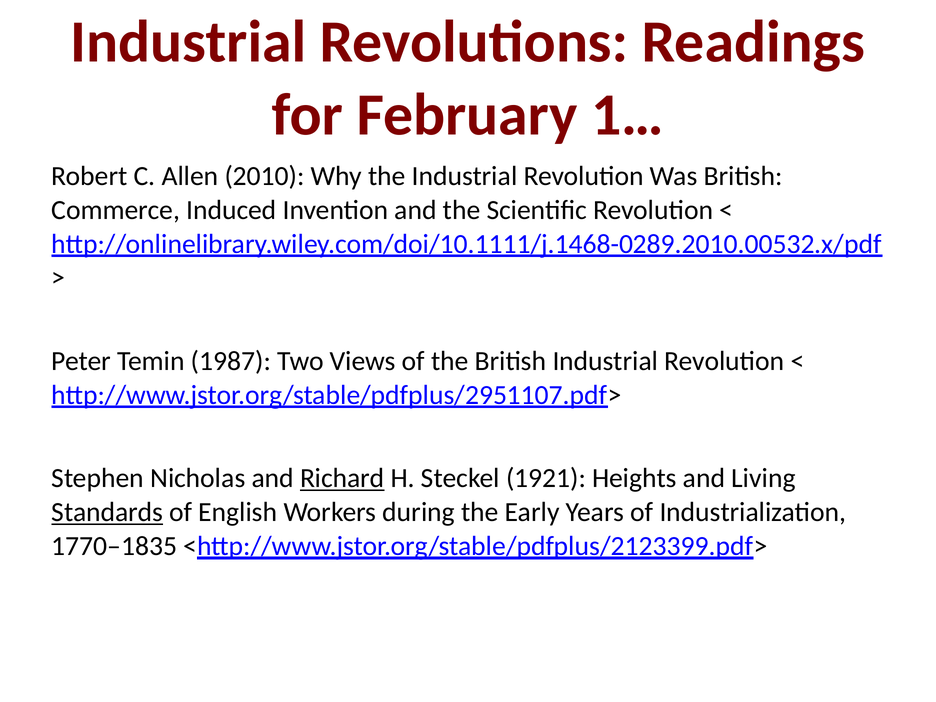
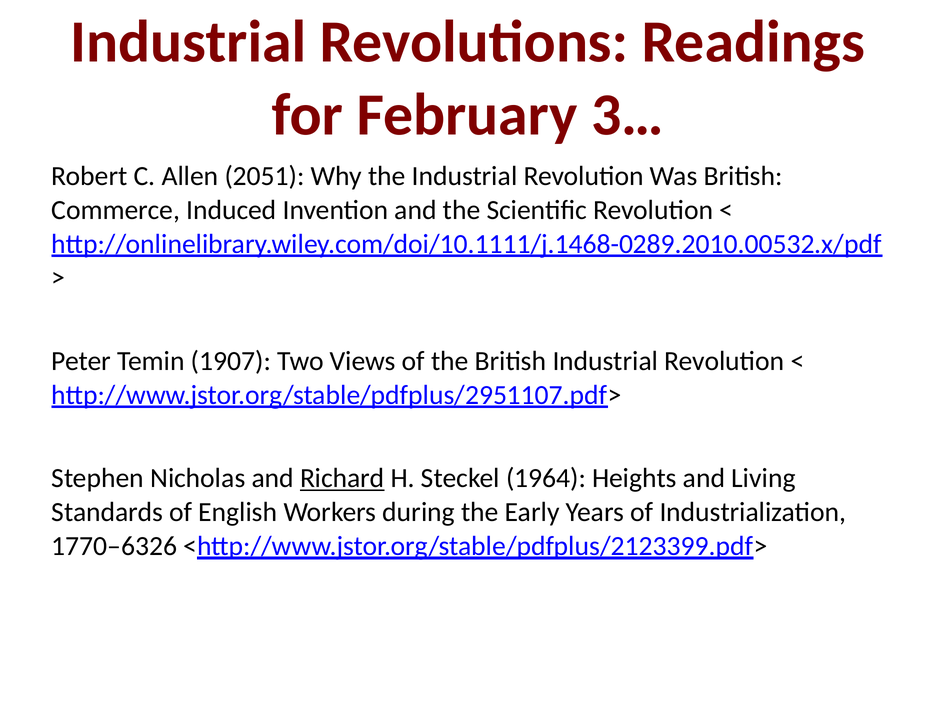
1…: 1… -> 3… (628, 115)
2010: 2010 -> 2051 (265, 176)
1987: 1987 -> 1907 (231, 361)
1921: 1921 -> 1964 (546, 478)
Standards underline: present -> none (107, 512)
1770–1835: 1770–1835 -> 1770–6326 (114, 546)
